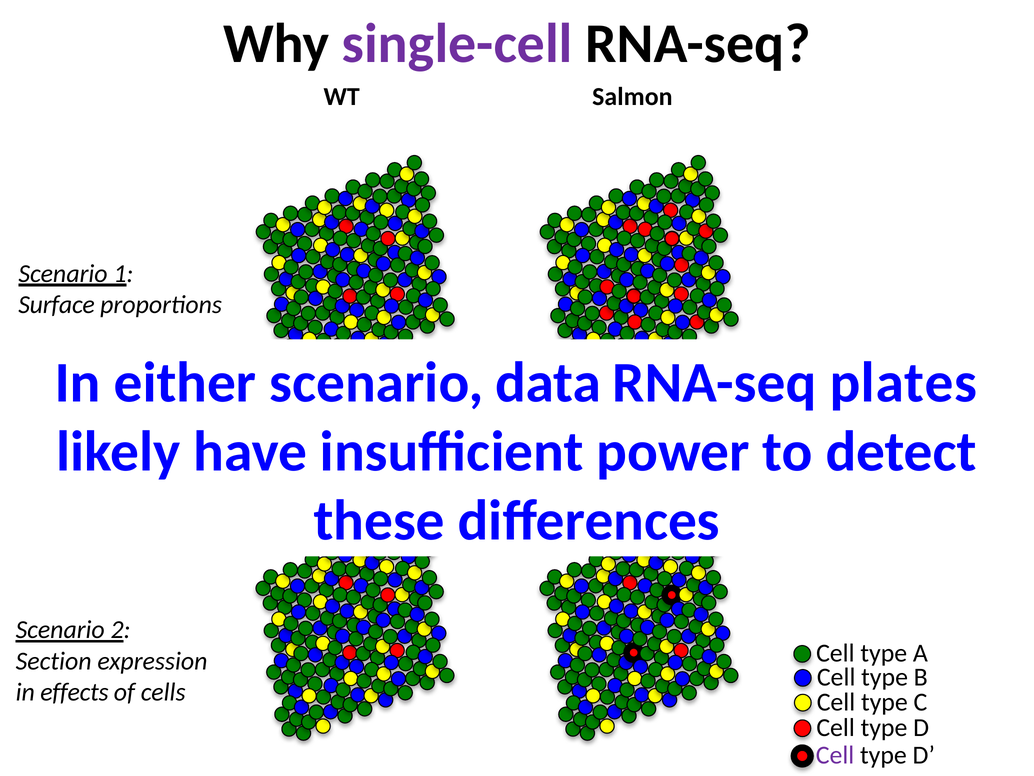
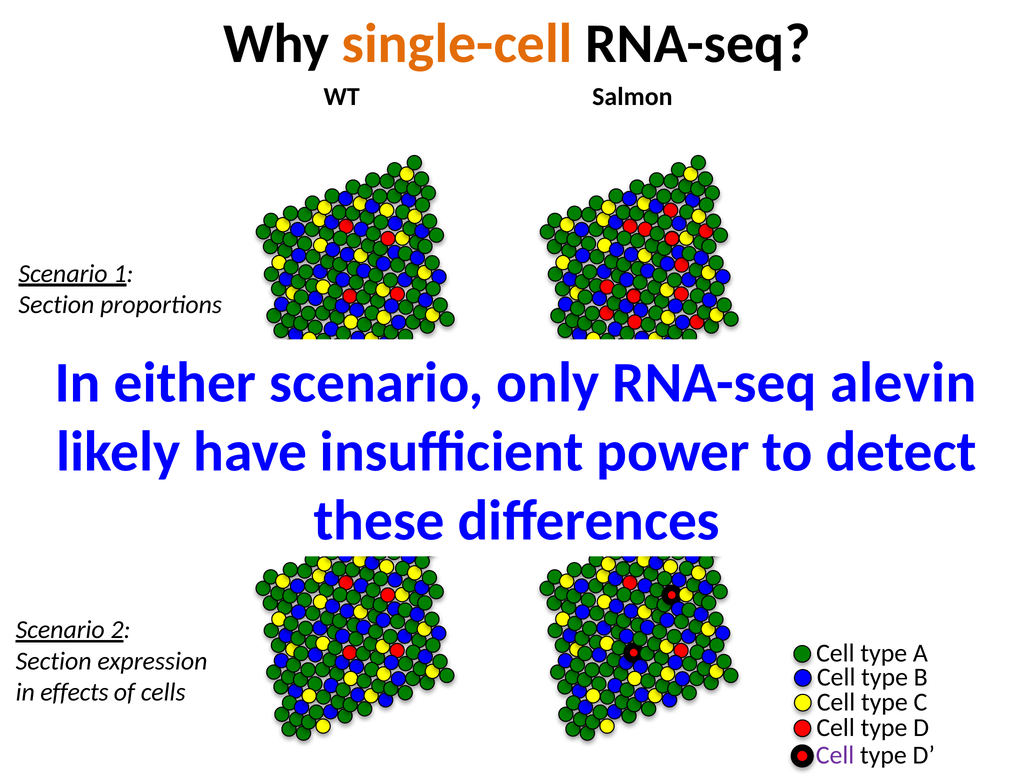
single-cell colour: purple -> orange (457, 44)
Surface: Surface -> Section (56, 305)
data: data -> only (548, 383)
plates: plates -> alevin (903, 383)
